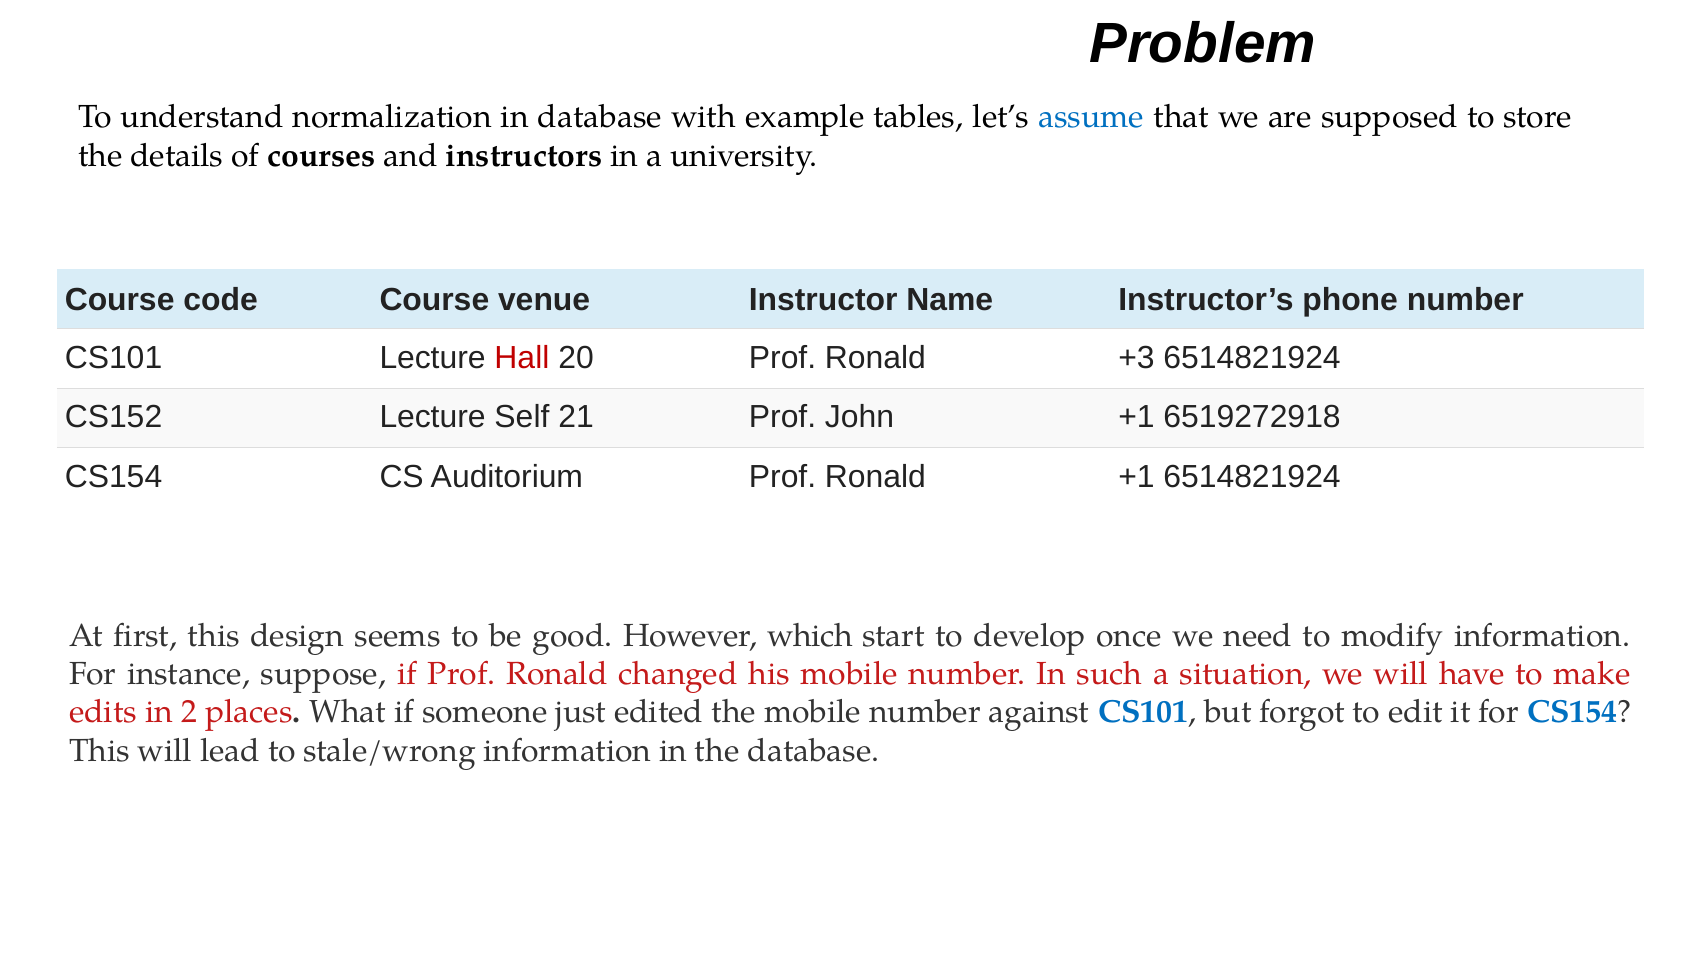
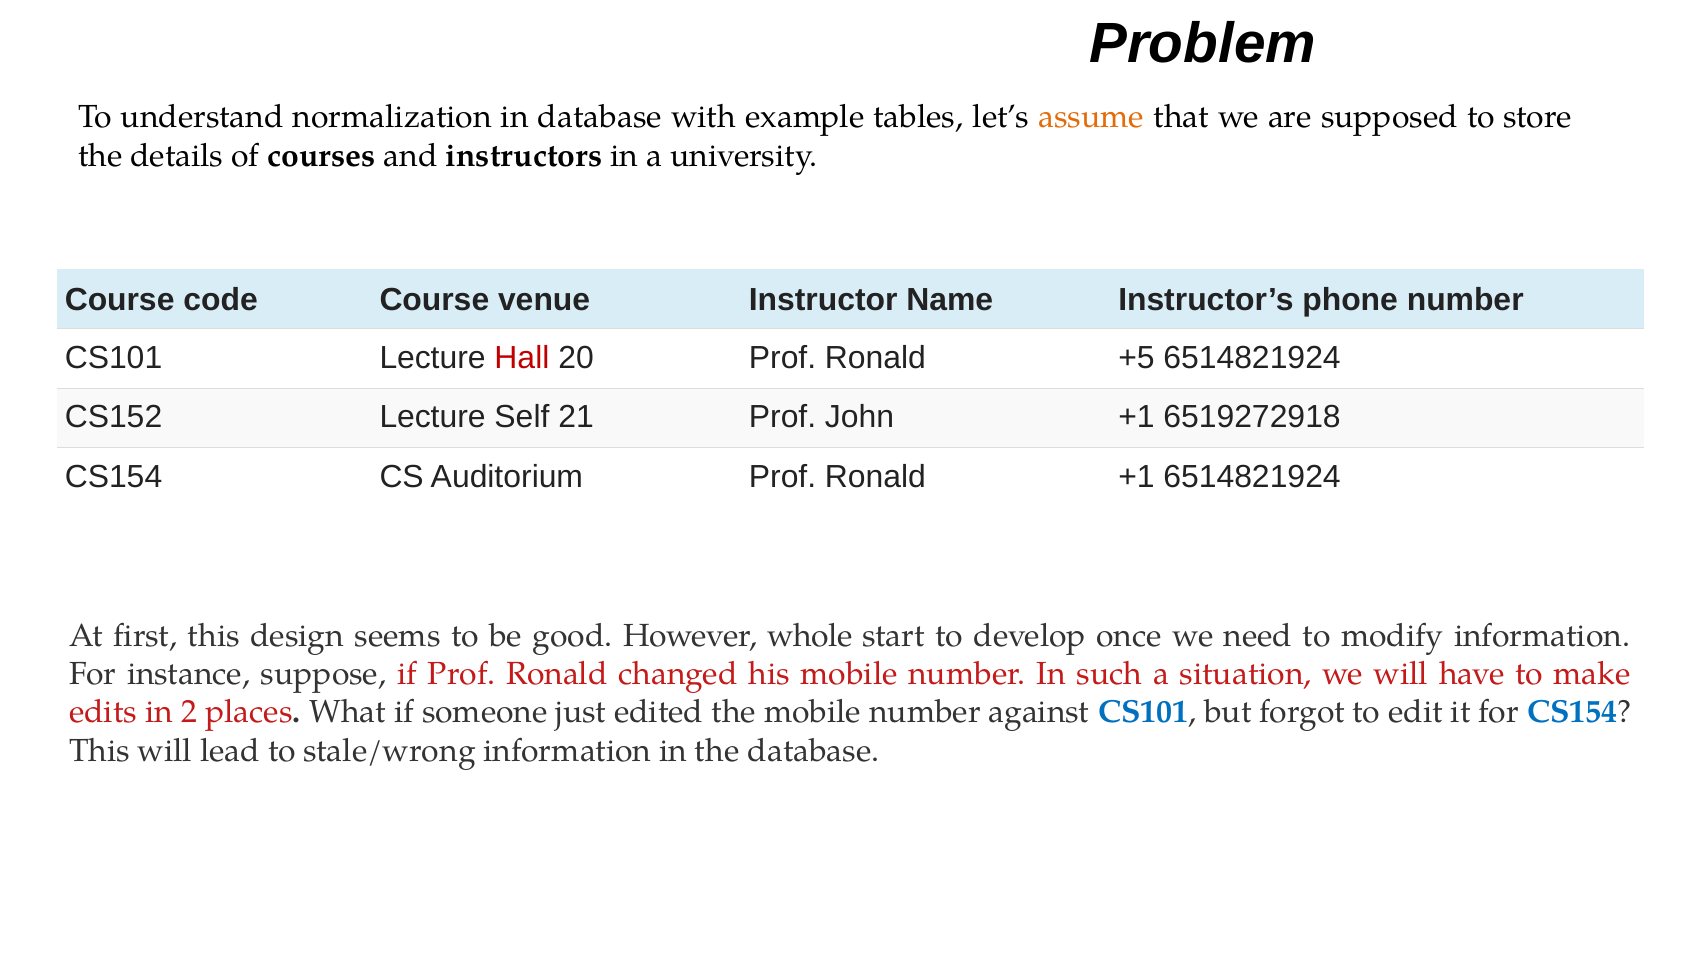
assume colour: blue -> orange (1091, 117)
+3: +3 -> +5 (1136, 358)
which: which -> whole (810, 636)
